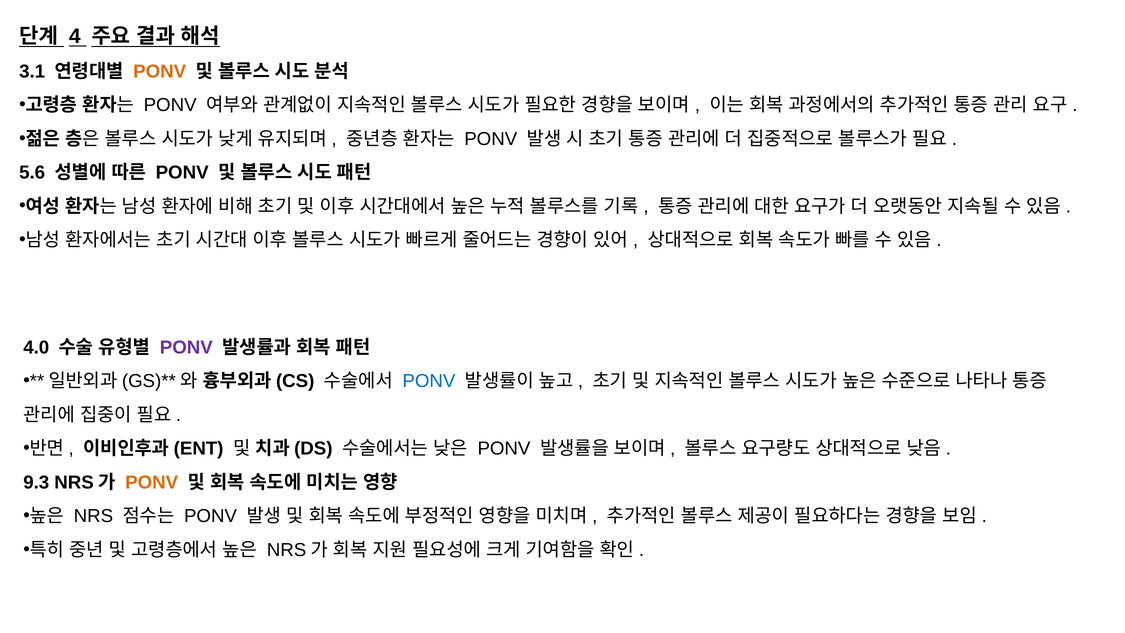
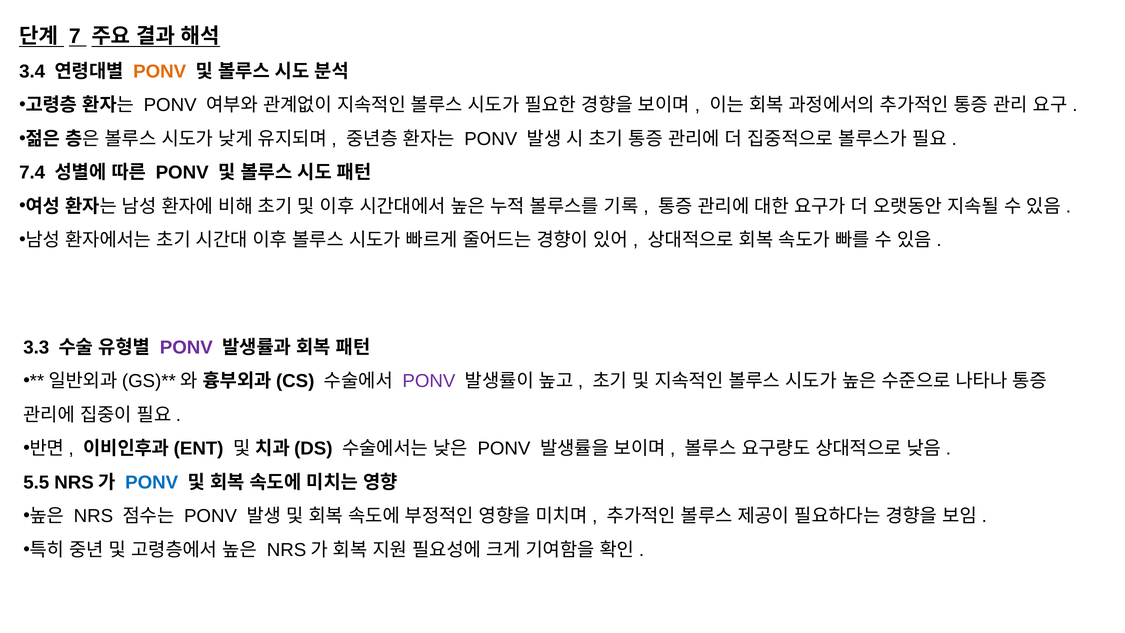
4: 4 -> 7 (75, 37)
3.1: 3.1 -> 3.4 (32, 71)
5.6: 5.6 -> 7.4 (32, 173)
4.0: 4.0 -> 3.3 (36, 347)
PONV colour: blue -> purple (429, 381)
9.3: 9.3 -> 5.5 (36, 482)
PONV colour: orange -> blue (152, 482)
